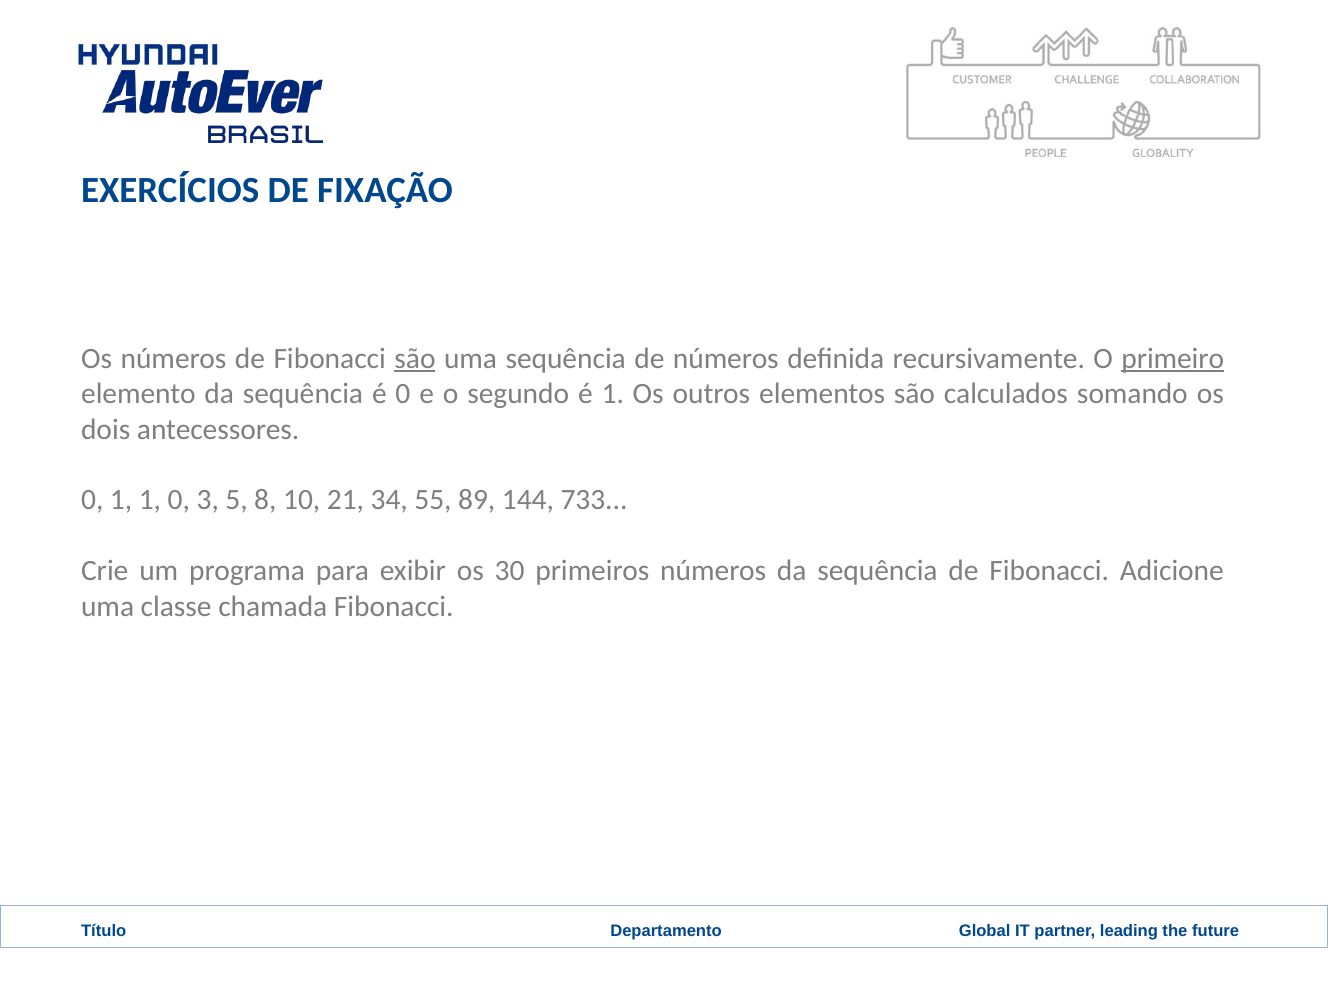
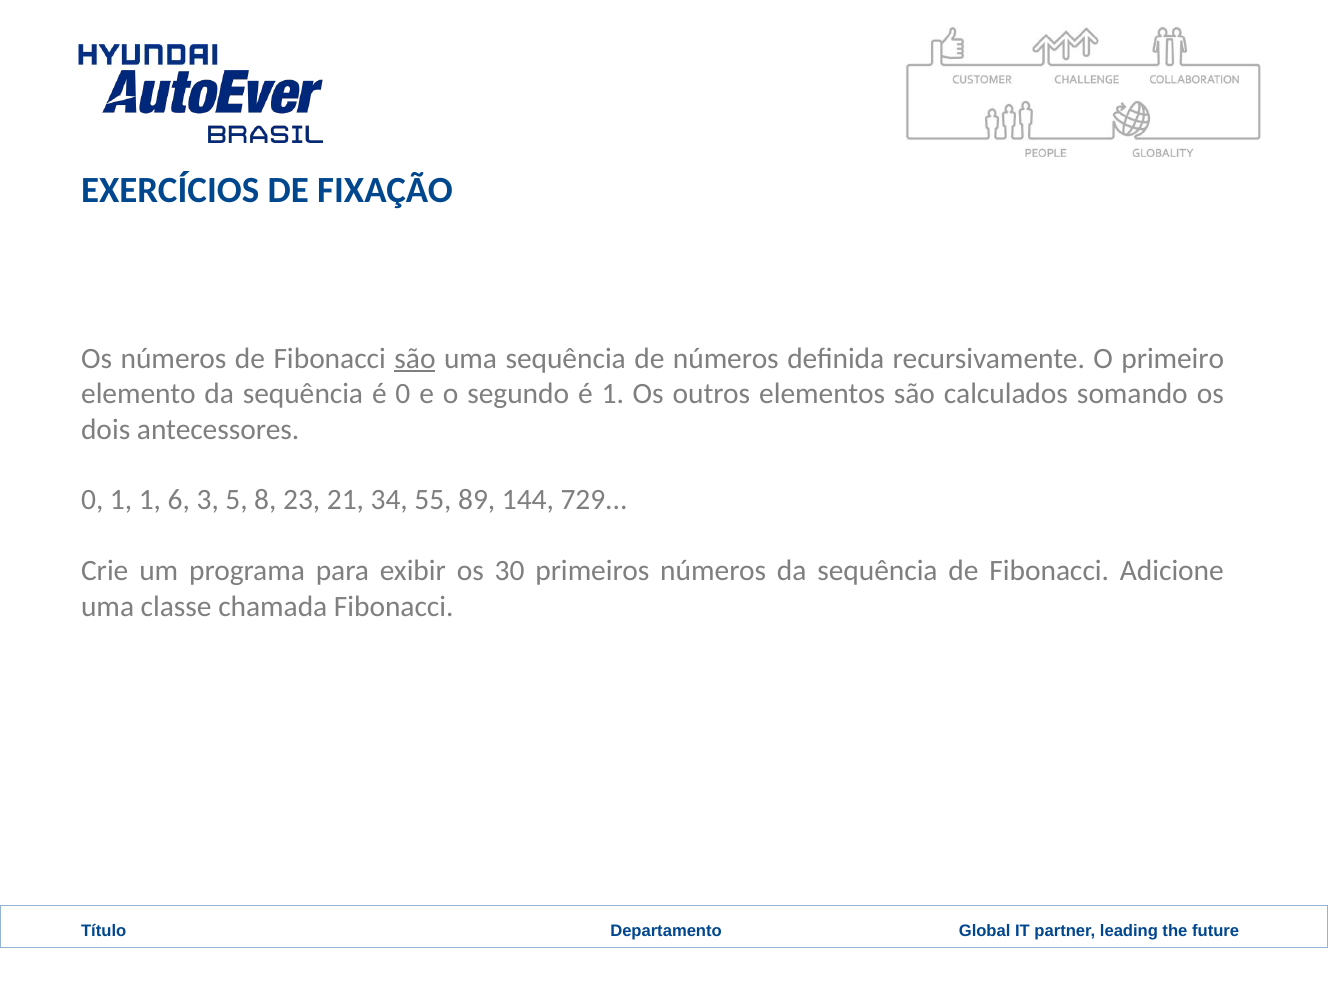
primeiro underline: present -> none (1173, 359)
1 0: 0 -> 6 (179, 500)
10: 10 -> 23 (302, 500)
733: 733 -> 729 (594, 500)
